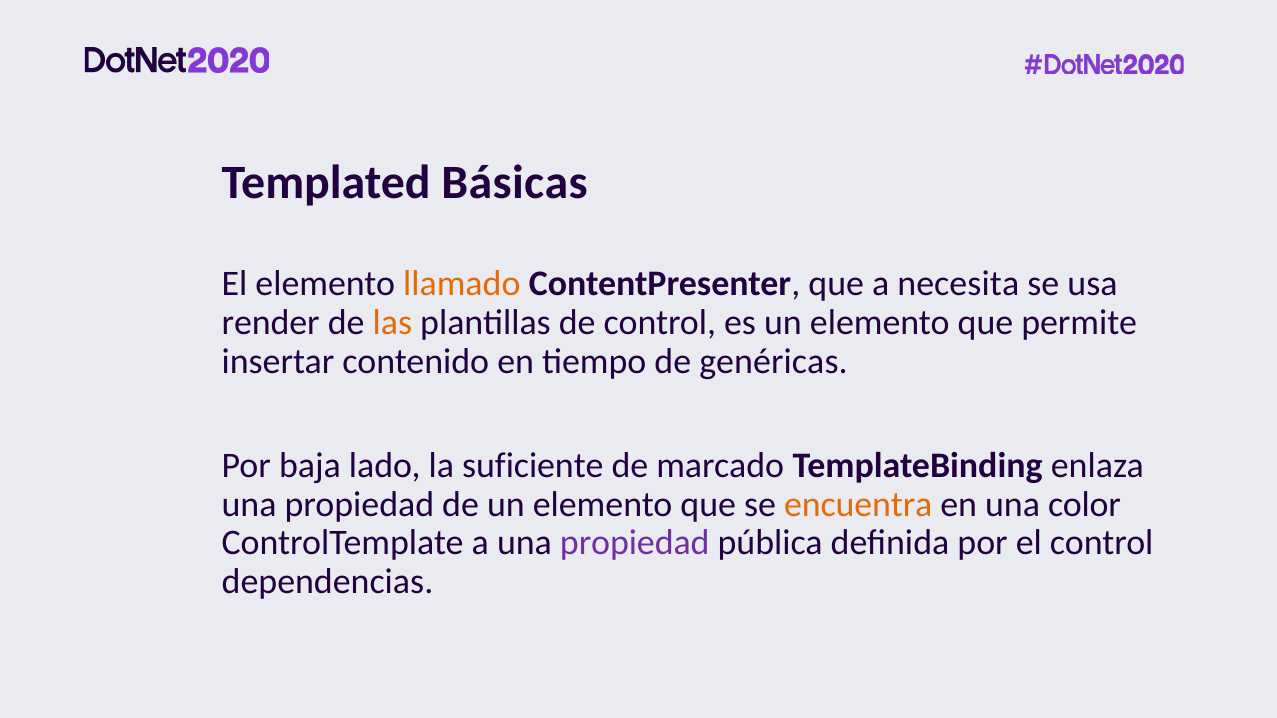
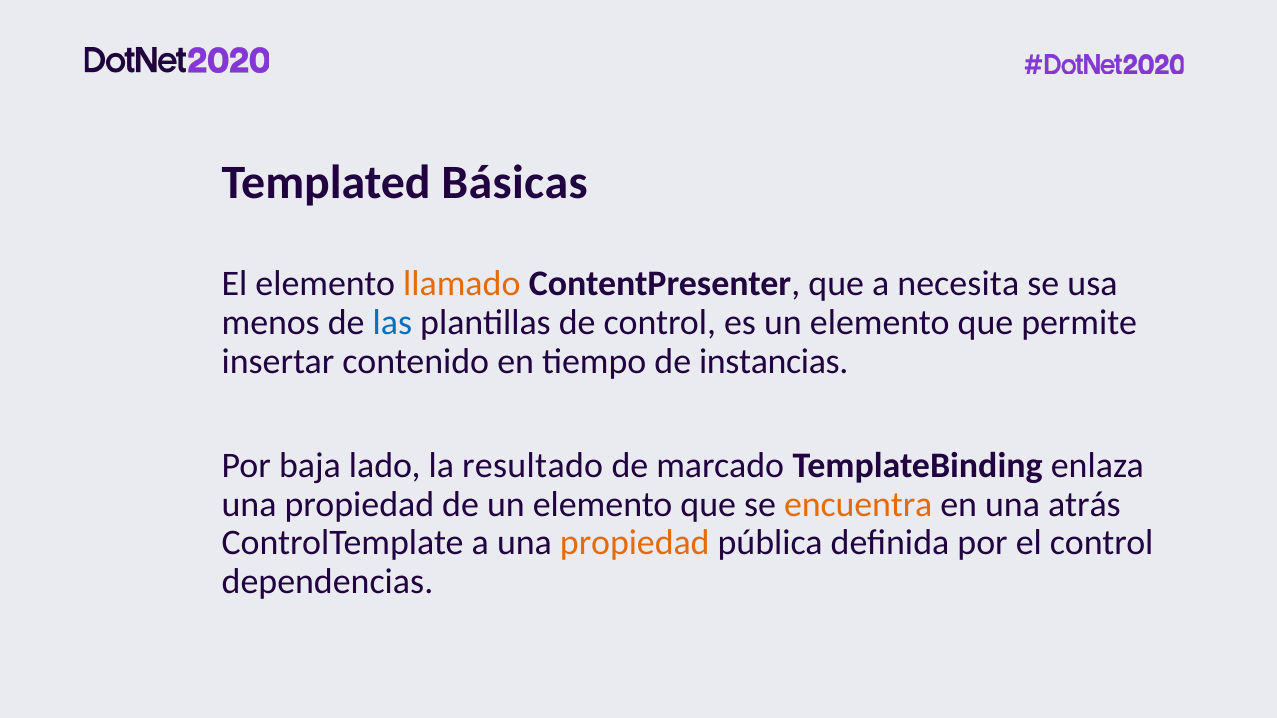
render: render -> menos (271, 323)
las colour: orange -> blue (392, 323)
genéricas: genéricas -> instancias (774, 362)
suficiente: suficiente -> resultado (533, 466)
color: color -> atrás (1084, 505)
propiedad colour: purple -> orange (635, 543)
